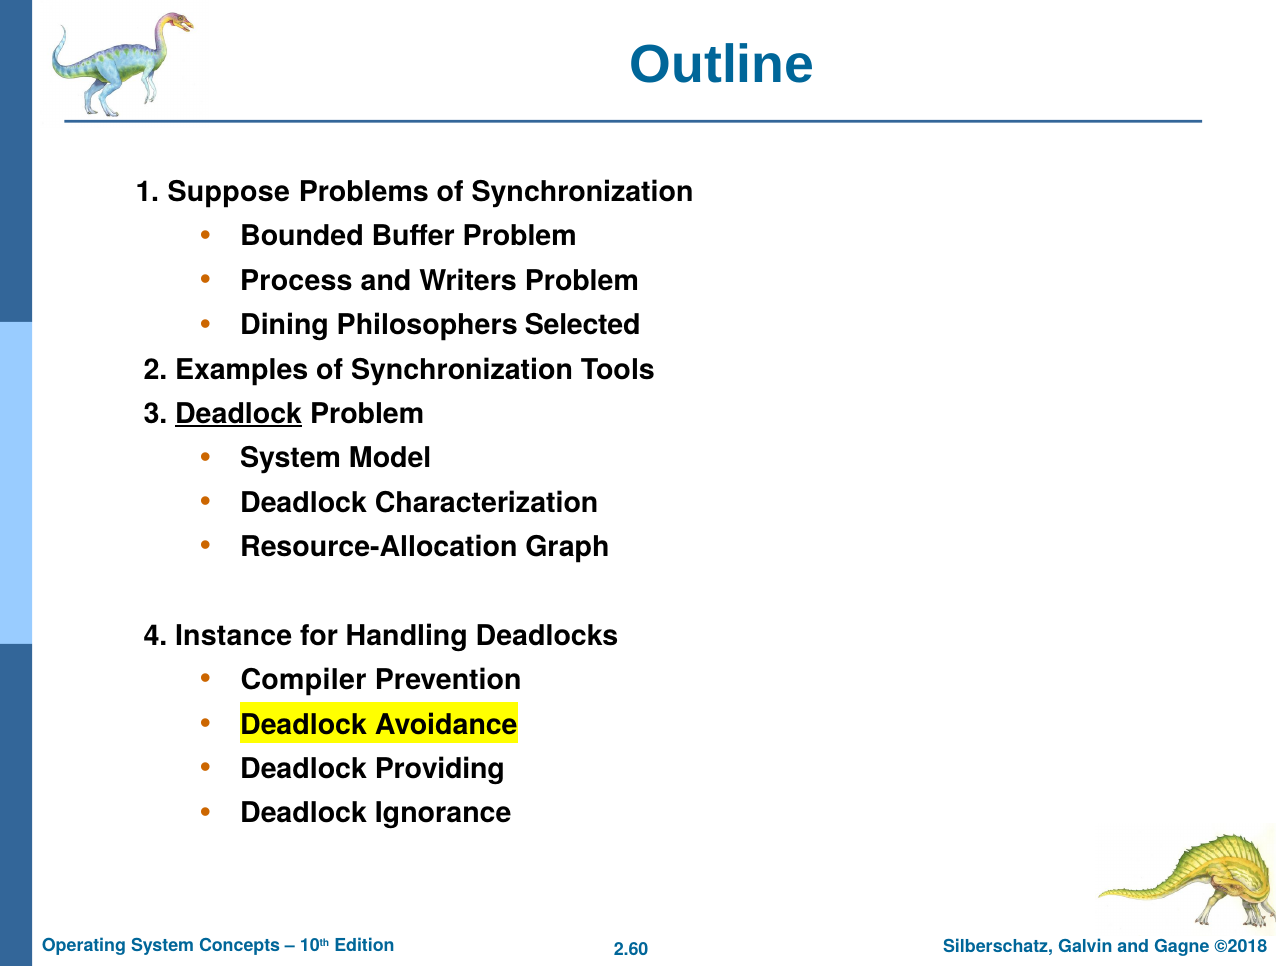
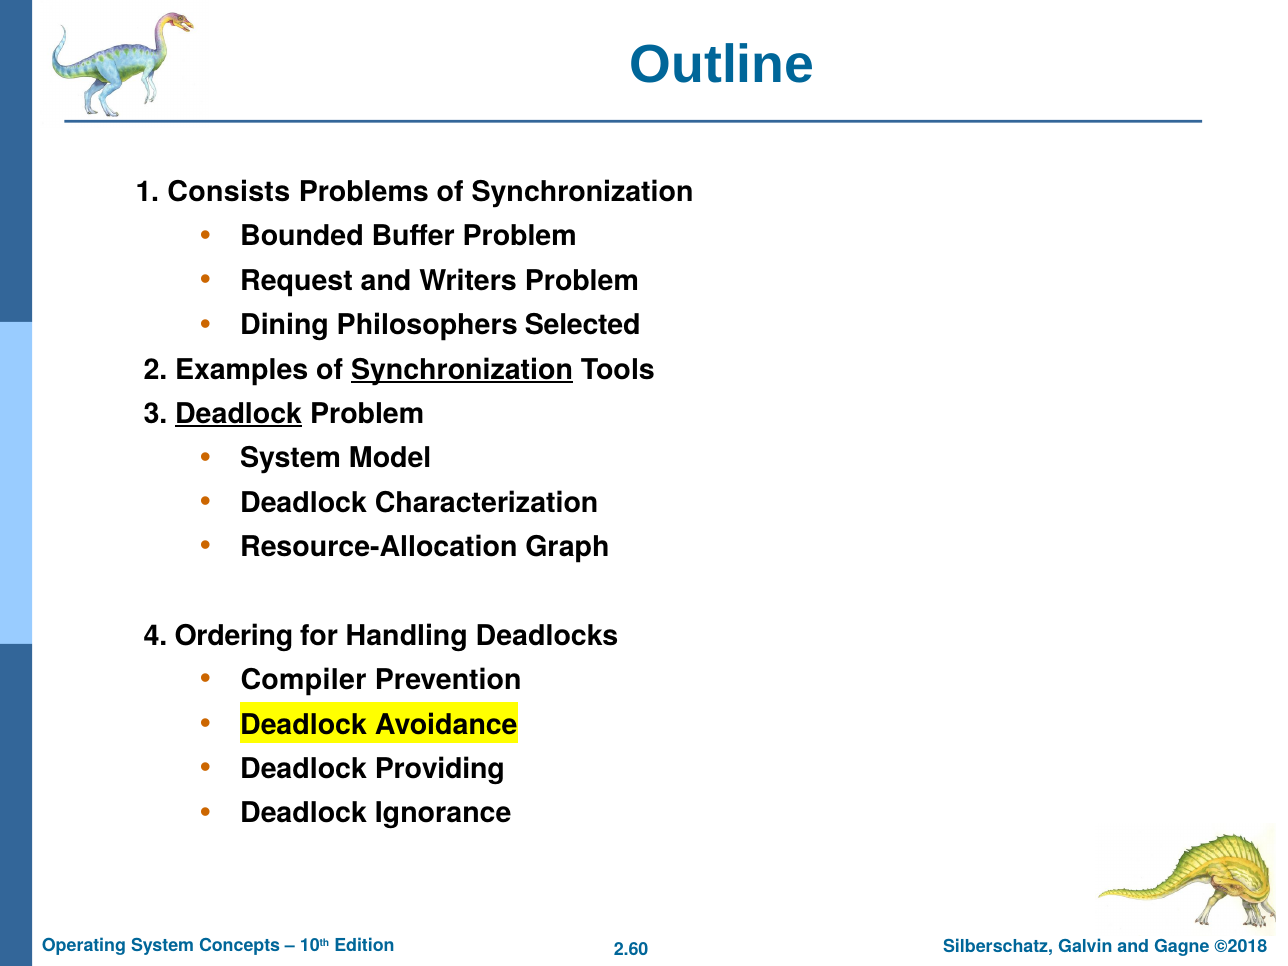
Suppose: Suppose -> Consists (229, 192)
Process: Process -> Request (297, 281)
Synchronization underline: none -> present (462, 370)
Instance: Instance -> Ordering (234, 636)
